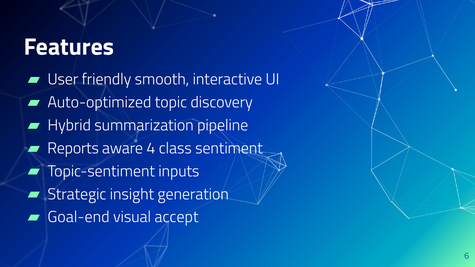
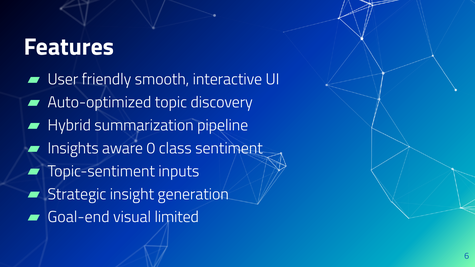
Reports: Reports -> Insights (73, 148)
4: 4 -> 0 (151, 148)
accept: accept -> limited (177, 217)
